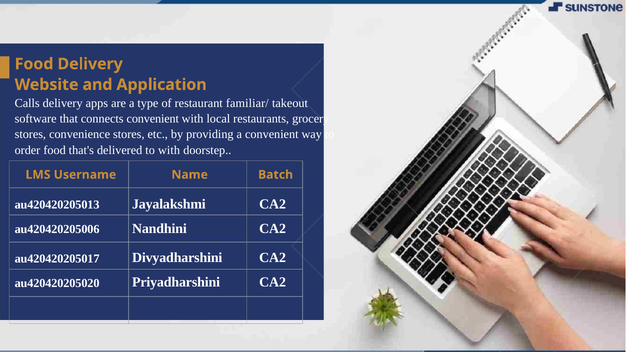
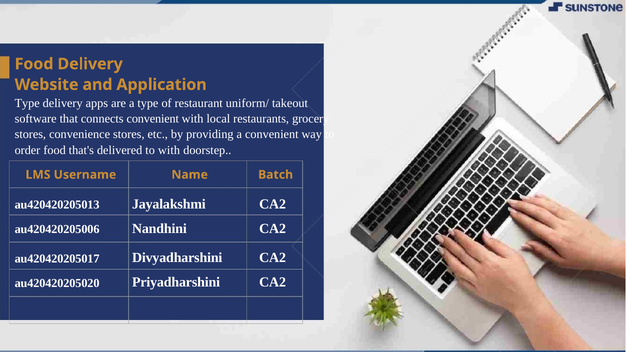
Calls: Calls -> Type (27, 103)
familiar/: familiar/ -> uniform/ (247, 103)
